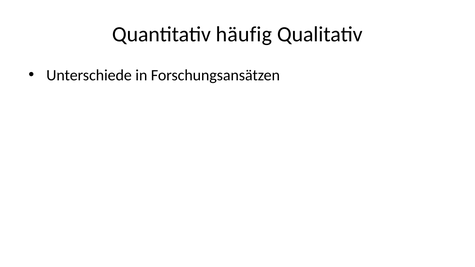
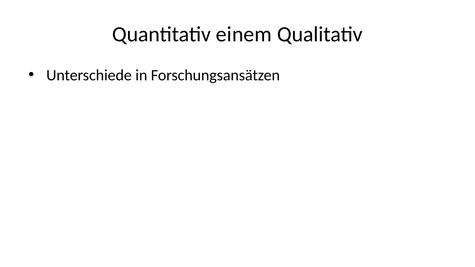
häufig: häufig -> einem (244, 34)
